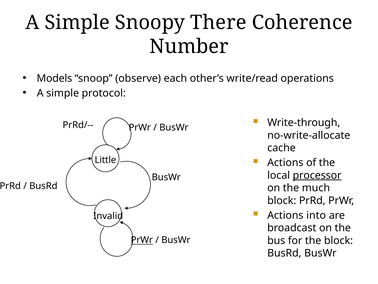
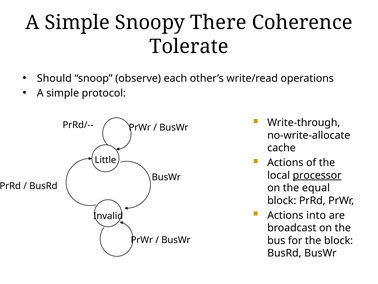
Number: Number -> Tolerate (189, 46)
Models: Models -> Should (54, 78)
much: much -> equal (316, 188)
PrWr underline: present -> none (142, 240)
